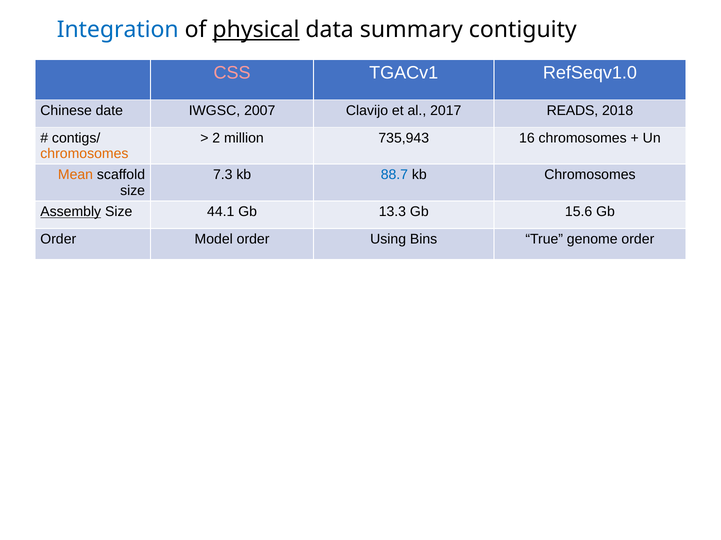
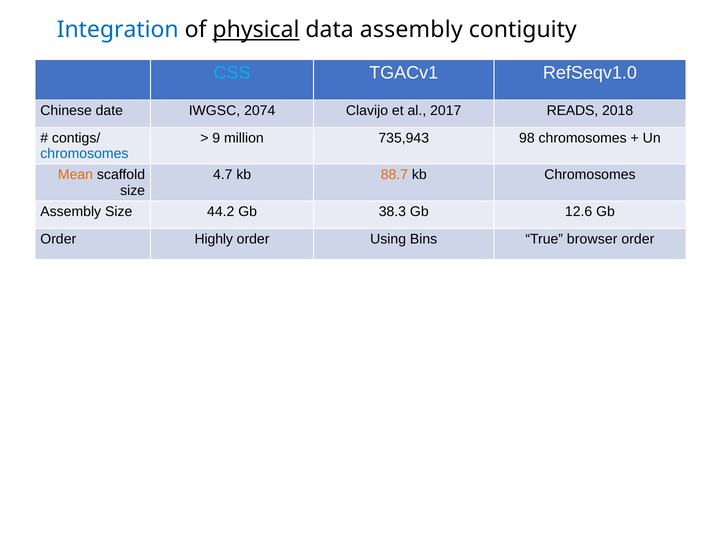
data summary: summary -> assembly (411, 30)
CSS colour: pink -> light blue (232, 73)
2007: 2007 -> 2074 (260, 111)
2: 2 -> 9 (216, 138)
16: 16 -> 98 (527, 138)
chromosomes colour: orange -> blue (84, 154)
7.3: 7.3 -> 4.7 (223, 175)
88.7 colour: blue -> orange (394, 175)
Assembly underline: present -> none (71, 212)
44.1: 44.1 -> 44.2 (221, 212)
13.3: 13.3 -> 38.3 (392, 212)
15.6: 15.6 -> 12.6 (579, 212)
Model: Model -> Highly (214, 240)
genome: genome -> browser (592, 240)
